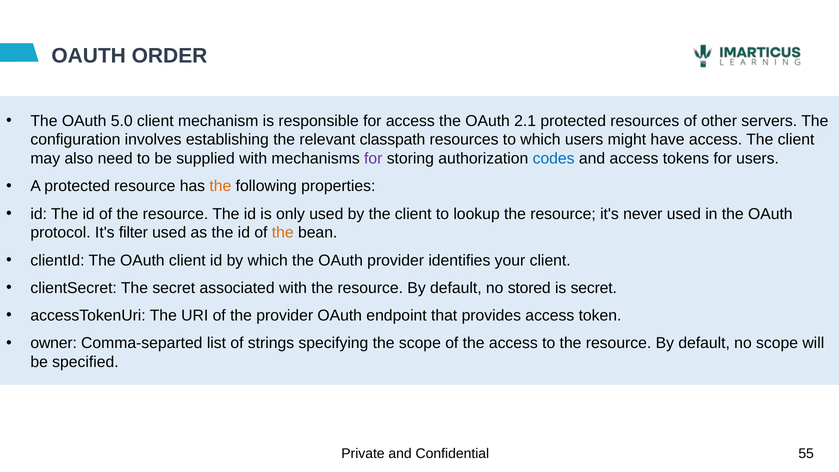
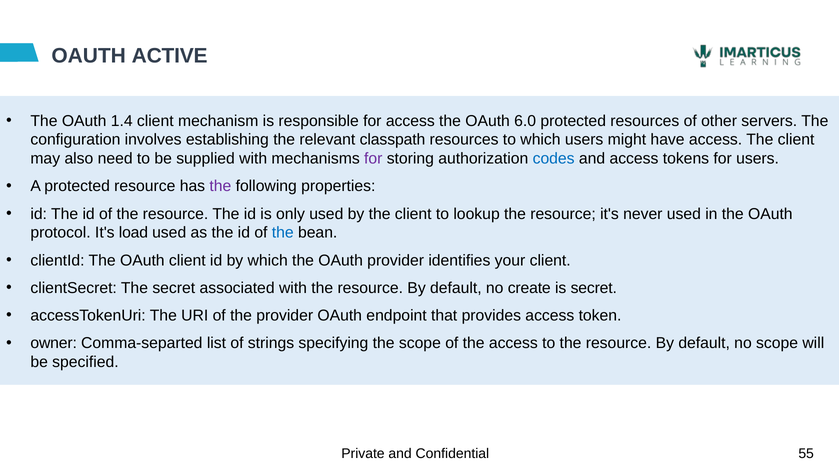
ORDER: ORDER -> ACTIVE (170, 56)
5.0: 5.0 -> 1.4 (122, 121)
2.1: 2.1 -> 6.0 (525, 121)
the colour: orange -> purple (220, 186)
filter: filter -> load (133, 233)
the colour: orange -> blue (283, 233)
stored: stored -> create (529, 288)
